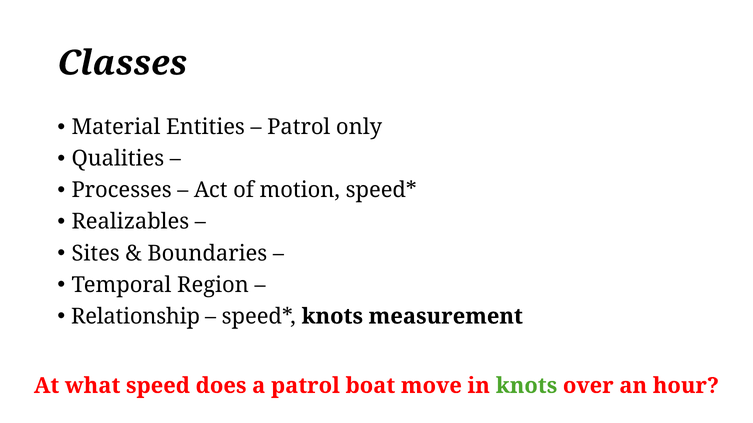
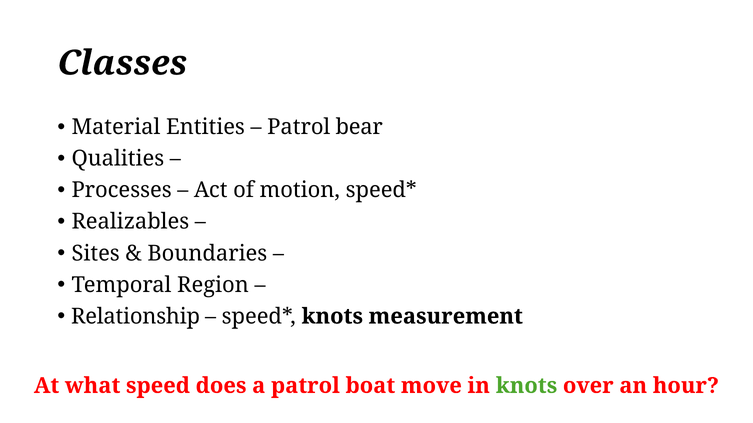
only: only -> bear (359, 127)
